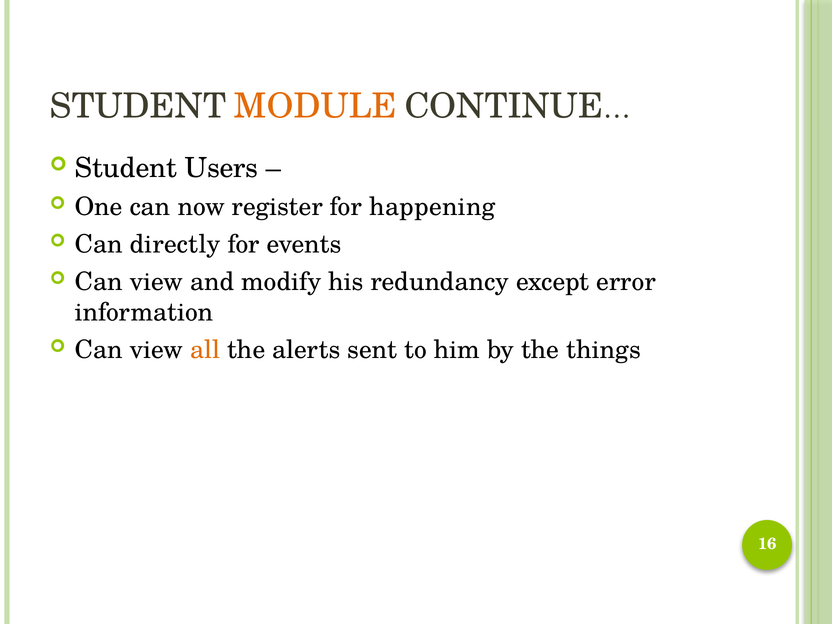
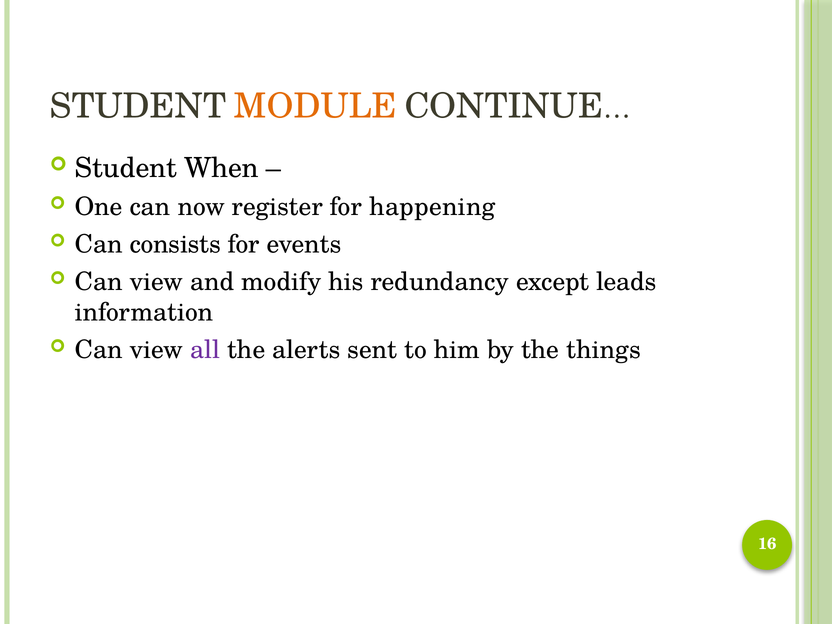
Users: Users -> When (222, 168)
directly: directly -> consists (175, 244)
error: error -> leads (626, 282)
all colour: orange -> purple (205, 350)
